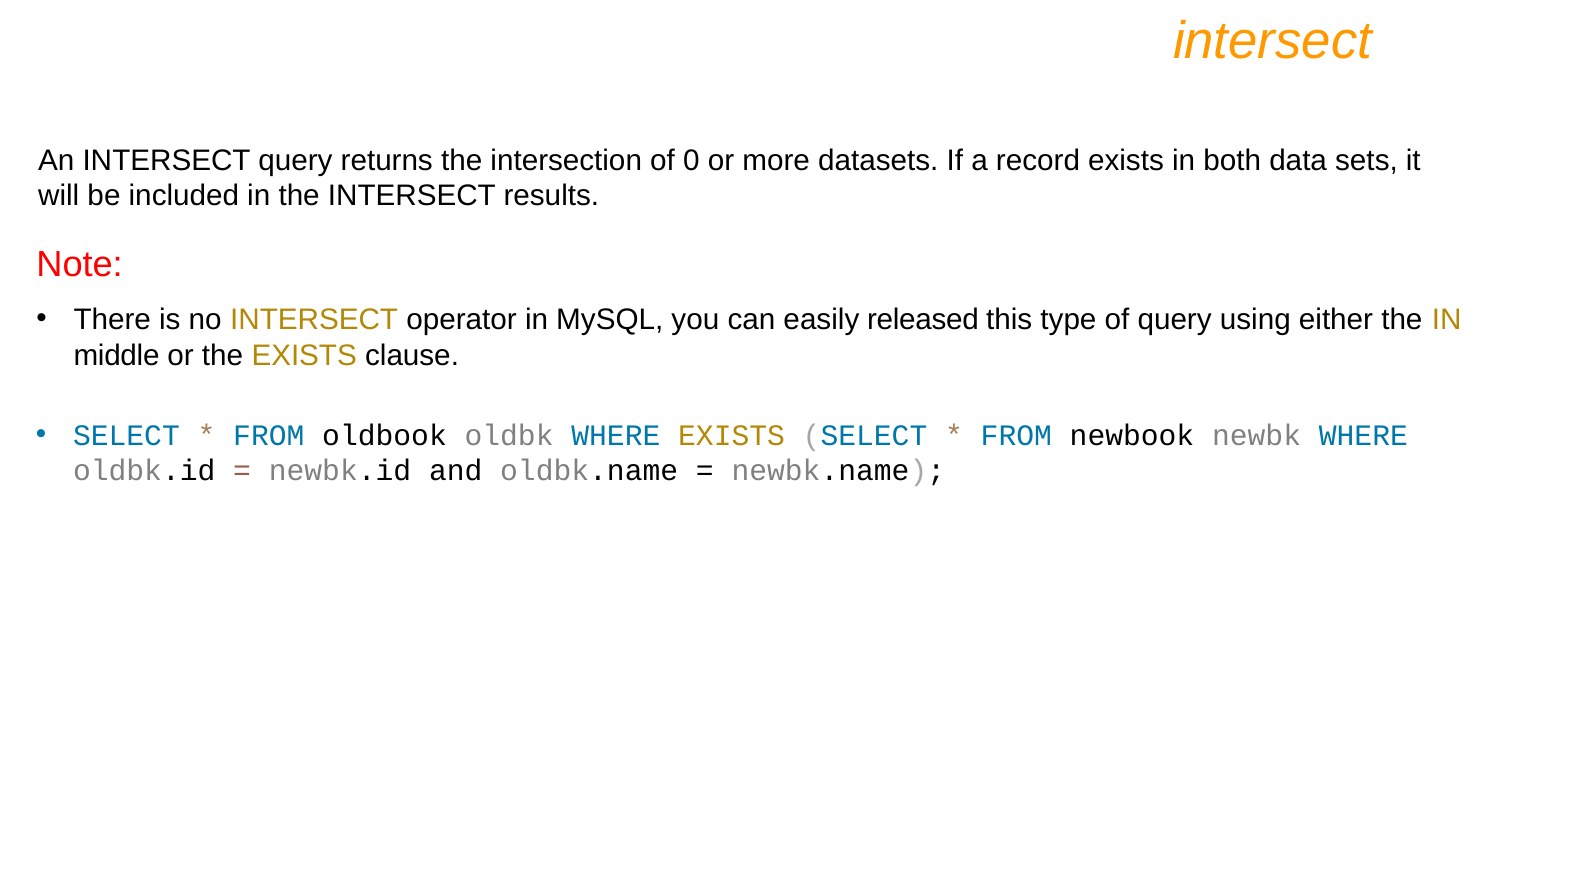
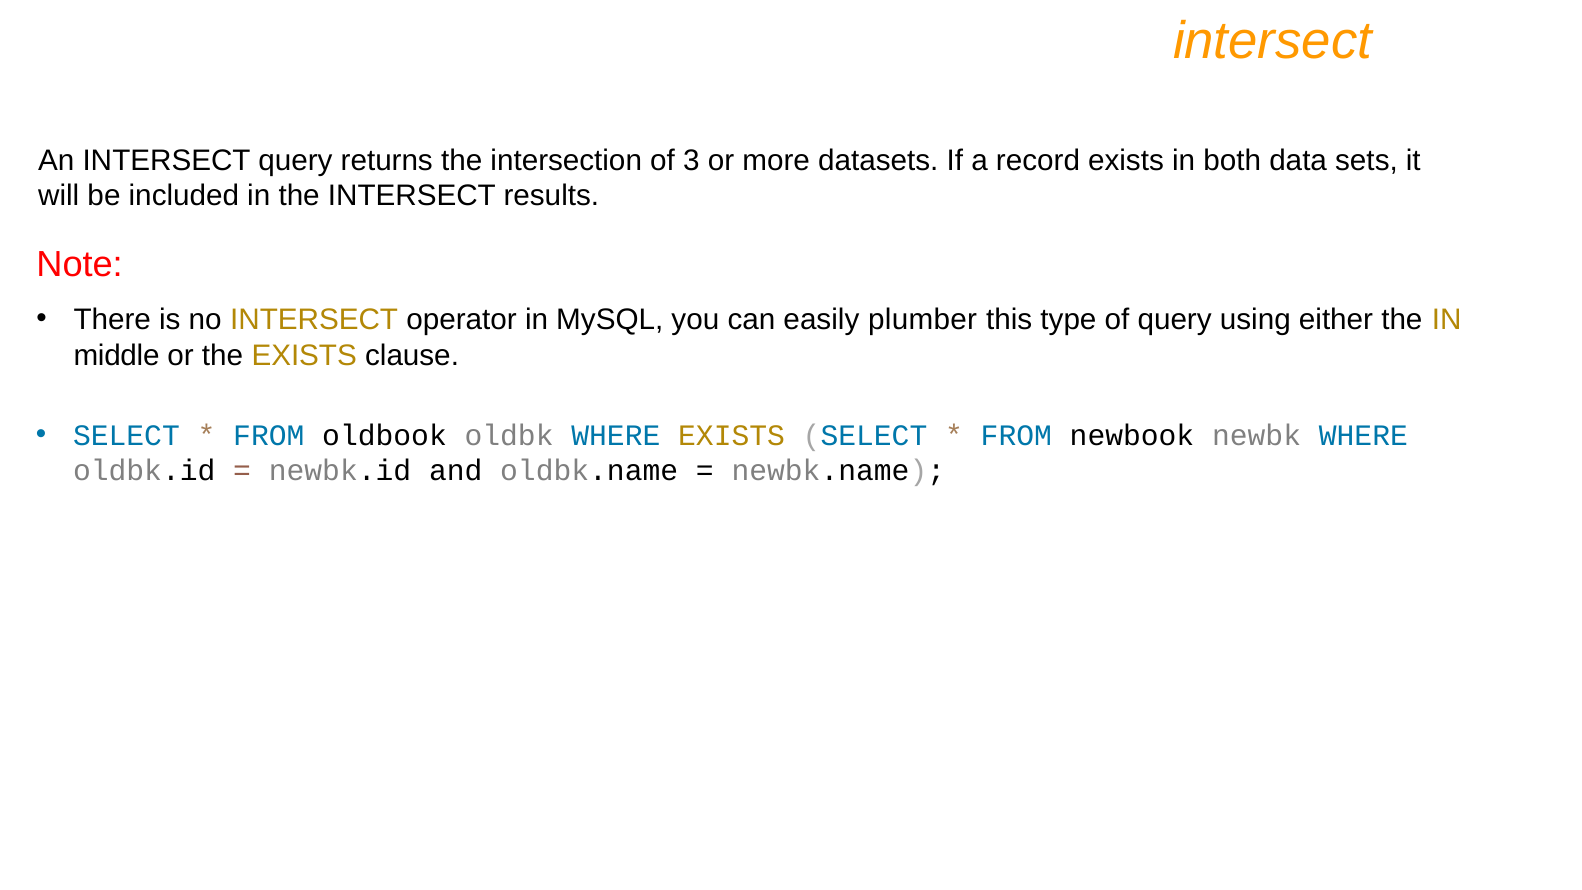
0: 0 -> 3 (691, 160)
released: released -> plumber (923, 320)
